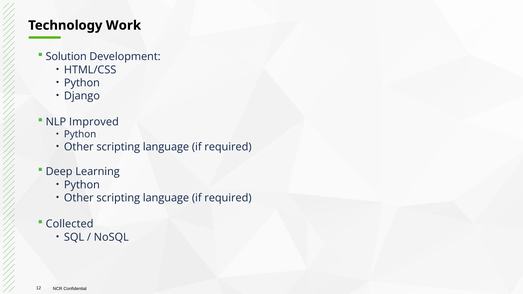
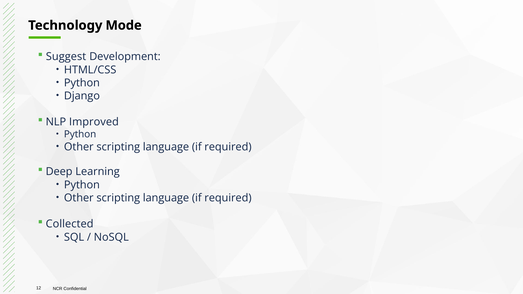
Work: Work -> Mode (124, 25)
Solution: Solution -> Suggest (66, 57)
